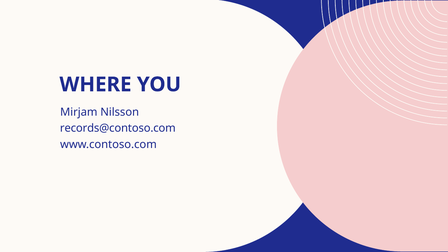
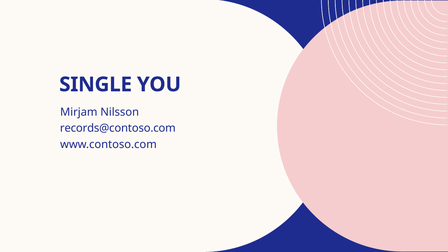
WHERE: WHERE -> SINGLE (96, 84)
